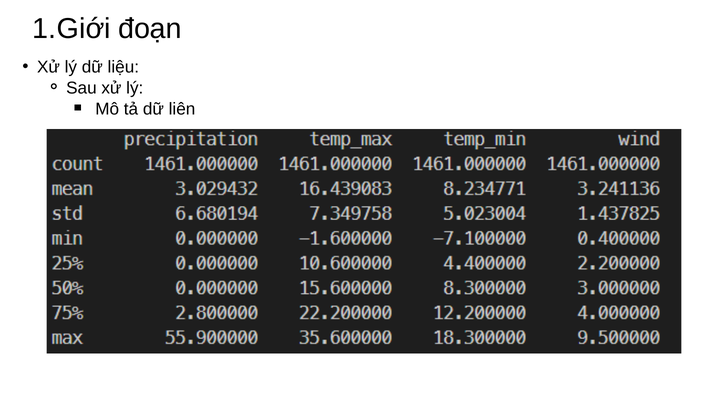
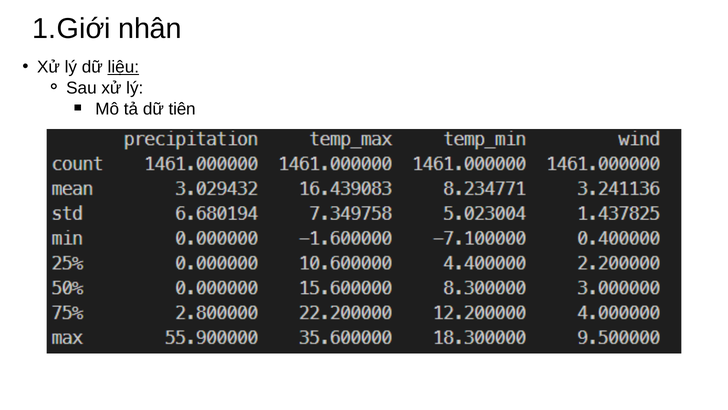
đoạn: đoạn -> nhân (150, 29)
liệu underline: none -> present (123, 67)
liên: liên -> tiên (182, 109)
